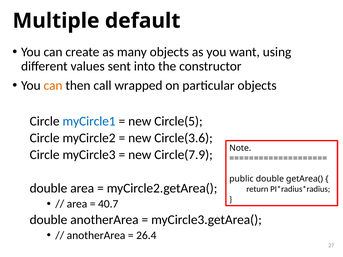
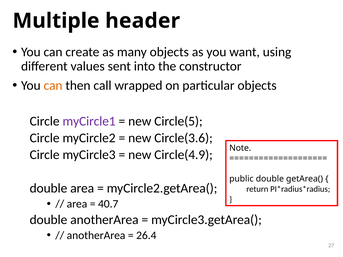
default: default -> header (143, 21)
myCircle1 colour: blue -> purple (89, 121)
Circle(7.9: Circle(7.9 -> Circle(4.9 (184, 155)
